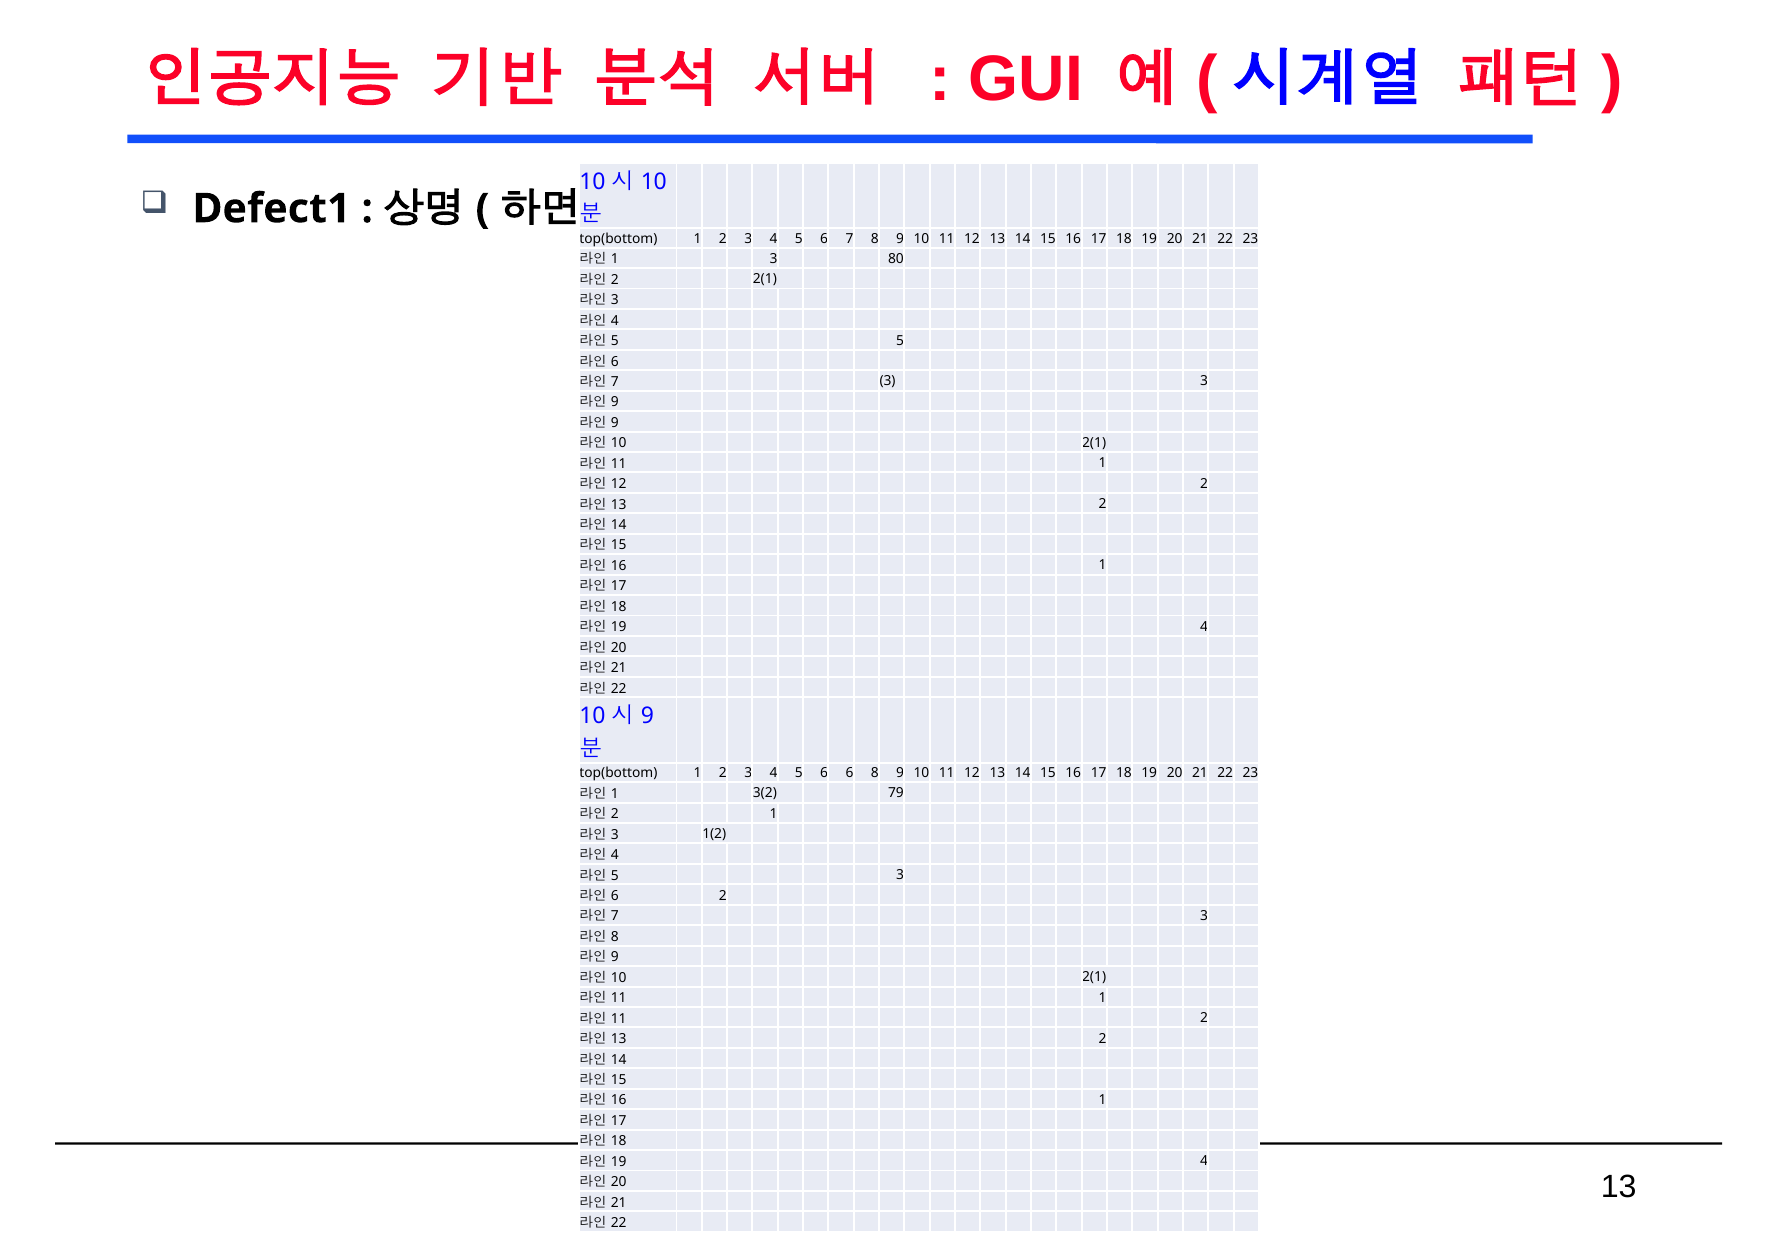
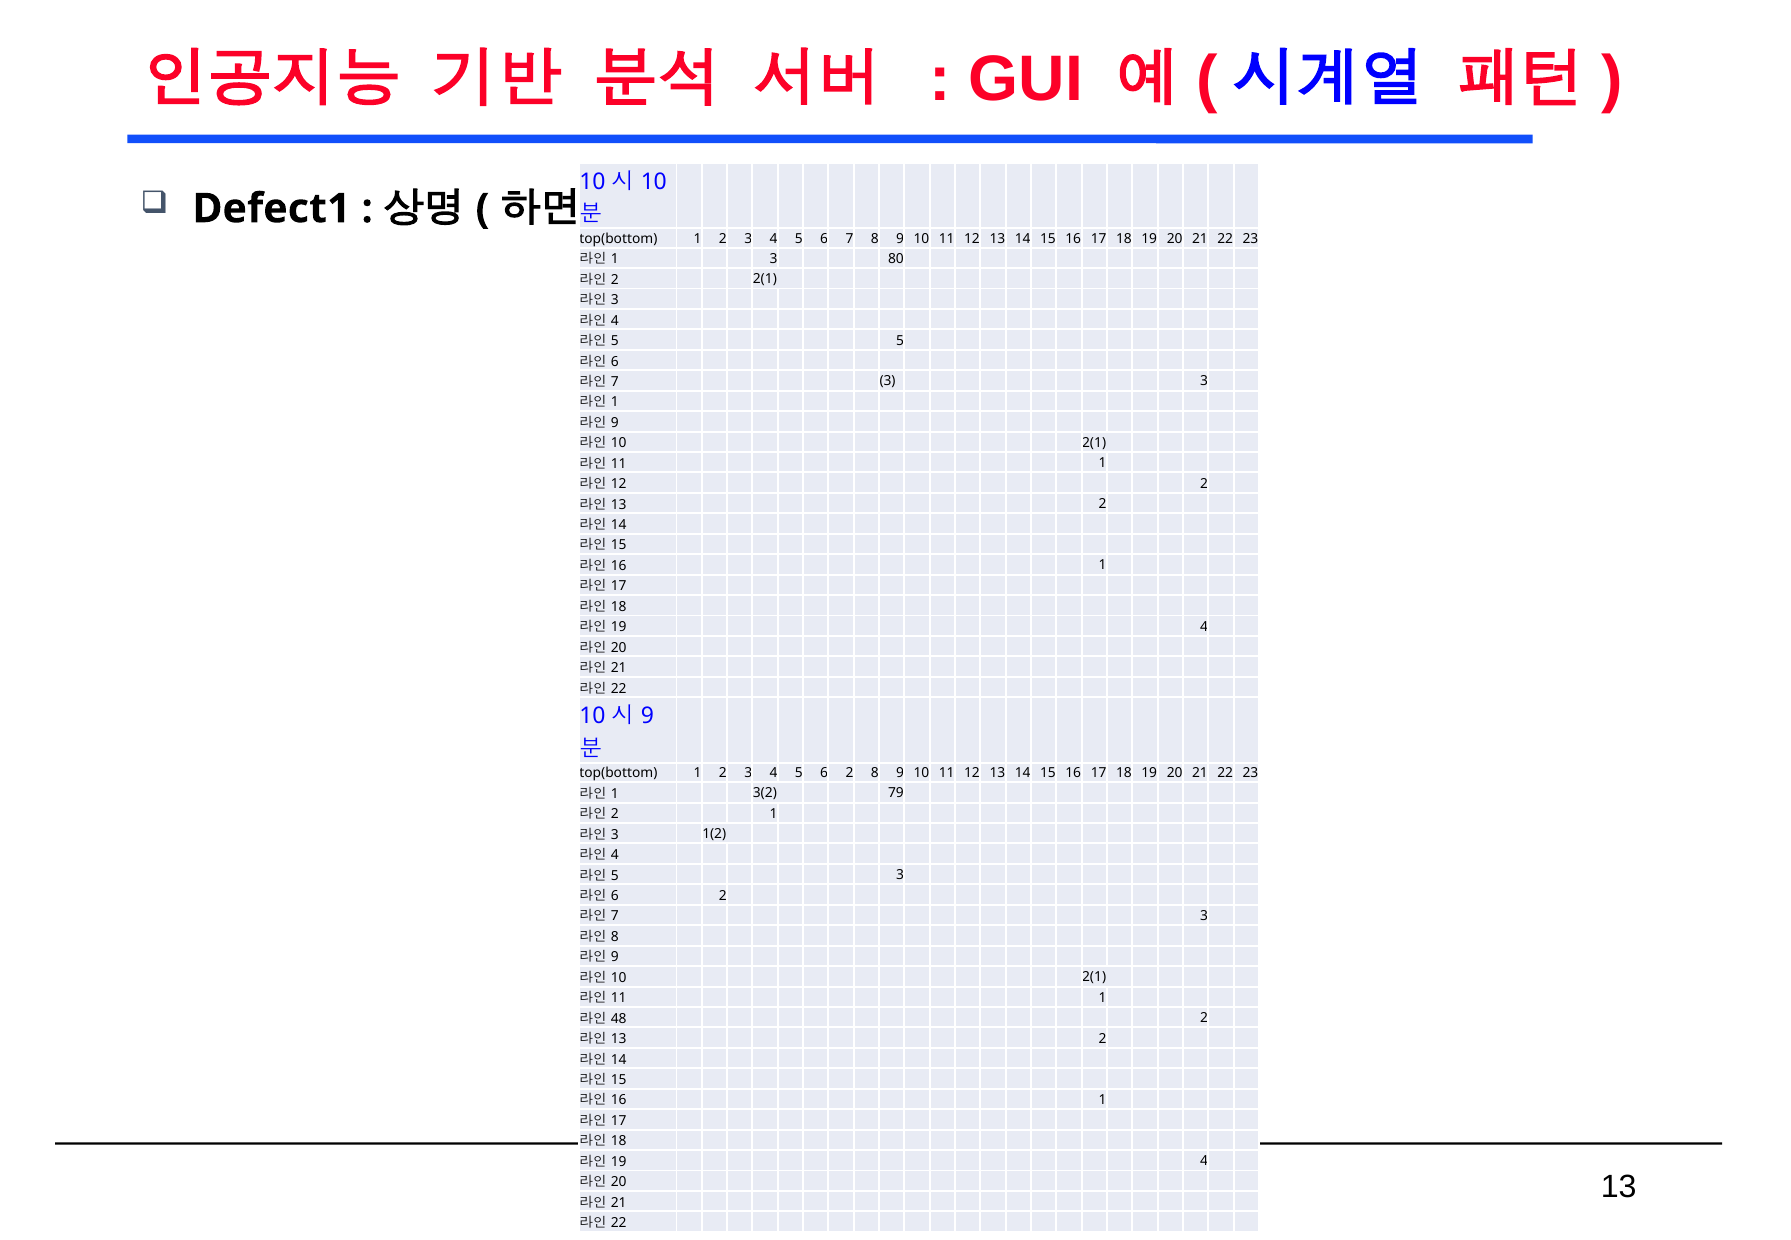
9: 9 -> 1 (615, 402)
5 6 6: 6 -> 2 (849, 773)
11: 11 -> 48 (619, 1019)
